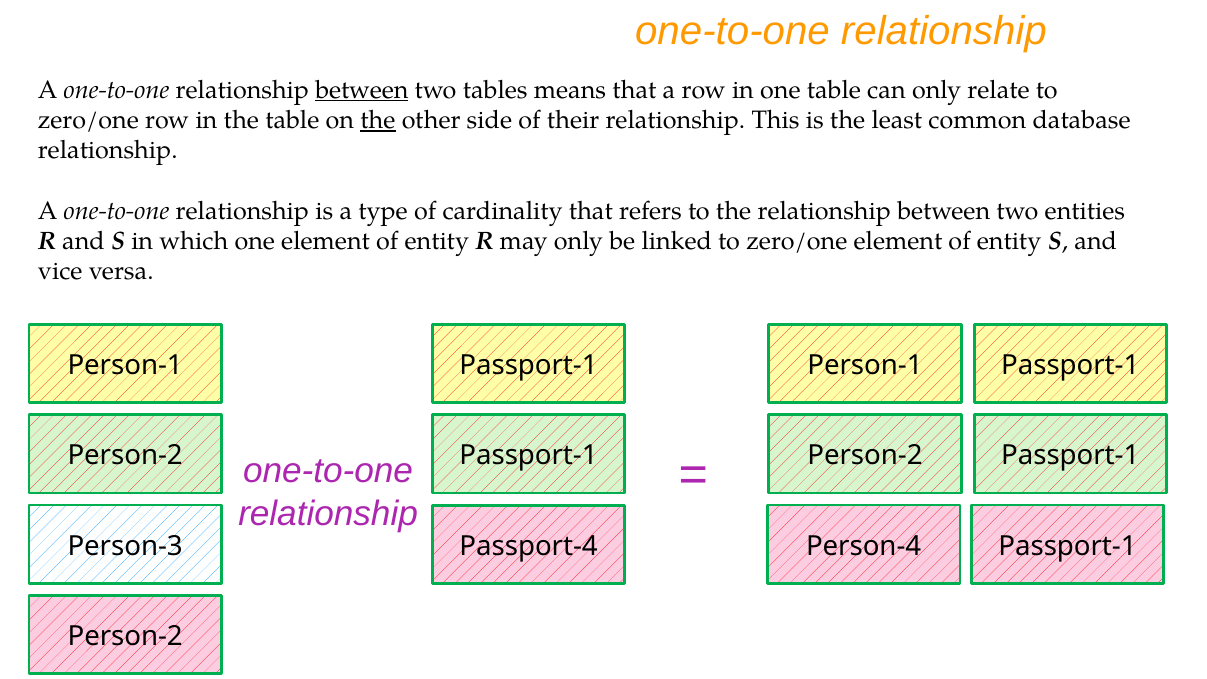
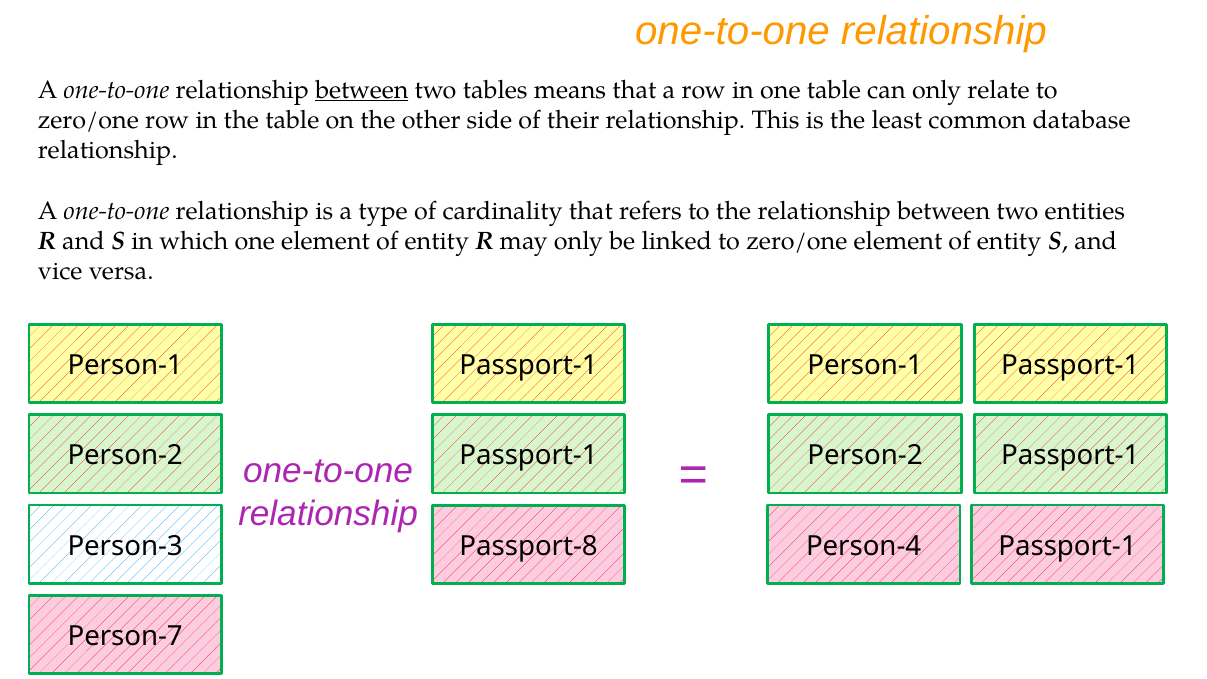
the underline: present -> none (378, 120)
Passport-4: Passport-4 -> Passport-8 (529, 546)
Person-2: Person-2 -> Person-7 (125, 636)
